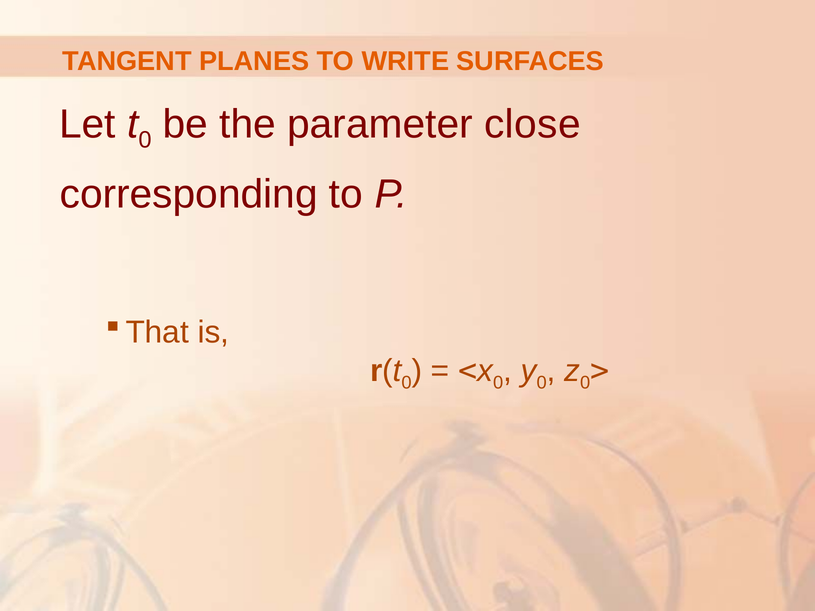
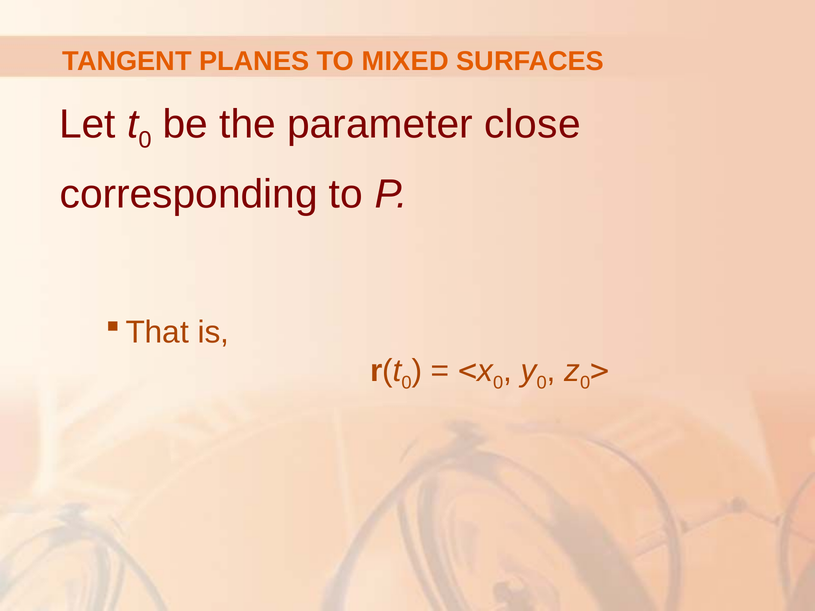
WRITE: WRITE -> MIXED (405, 61)
